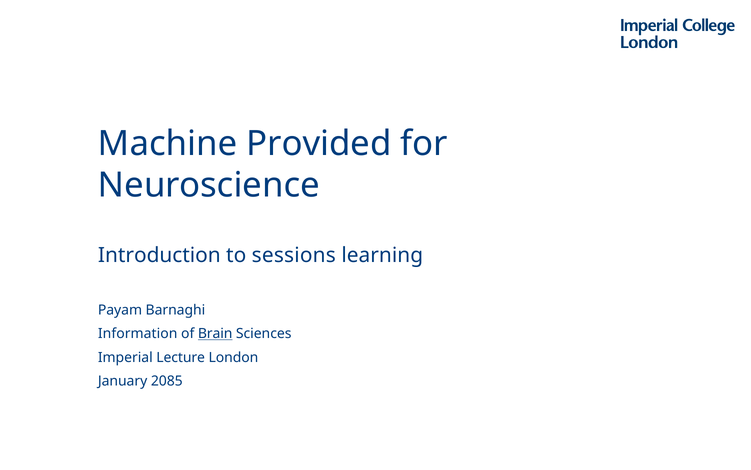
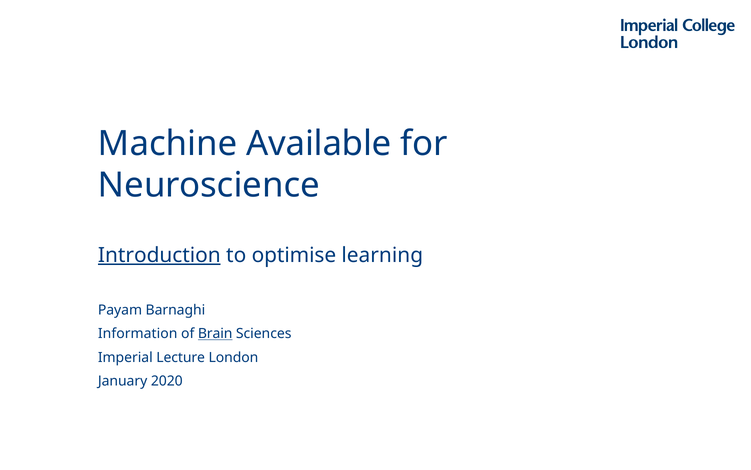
Provided: Provided -> Available (319, 143)
Introduction underline: none -> present (159, 255)
sessions: sessions -> optimise (294, 255)
2085: 2085 -> 2020 (167, 381)
